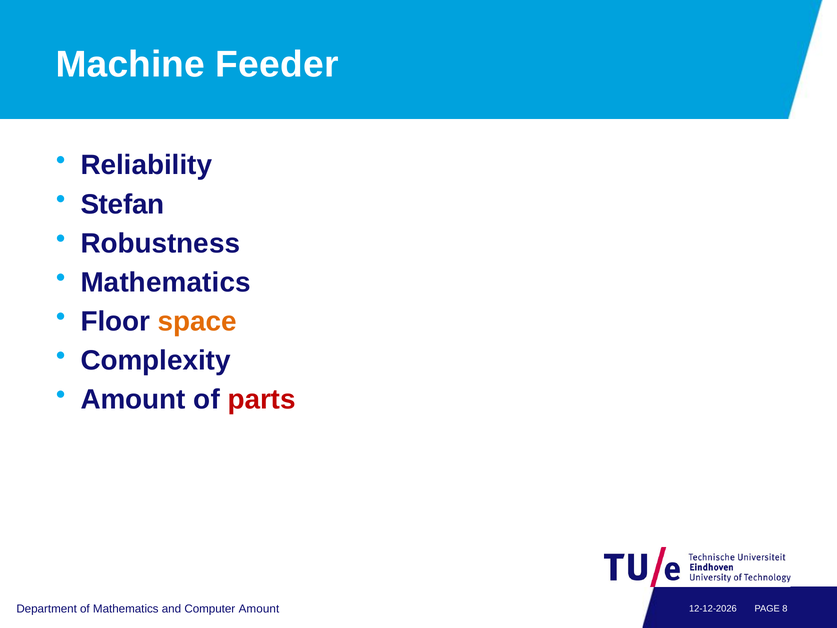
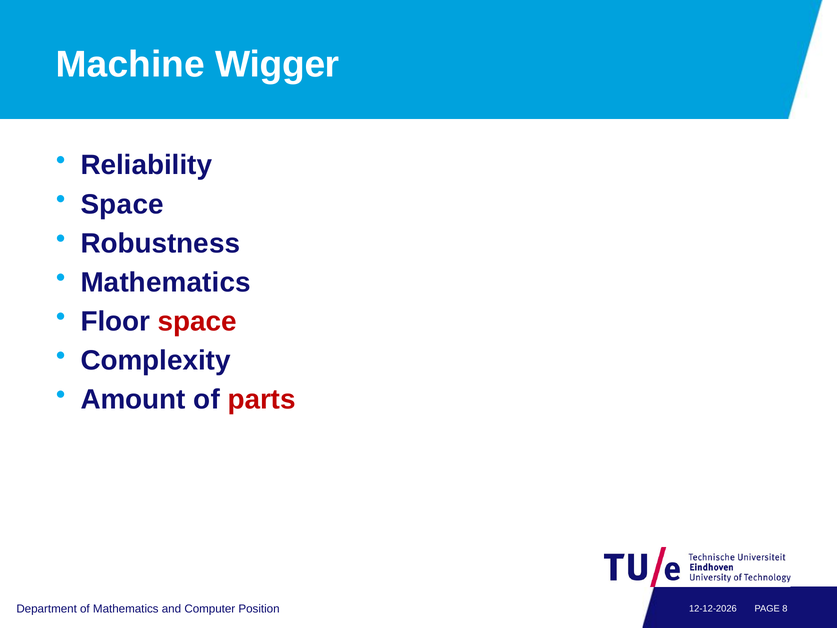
Feeder: Feeder -> Wigger (277, 65)
Stefan: Stefan -> Space (122, 204)
space colour: orange -> red (197, 321)
Computer Amount: Amount -> Position (259, 609)
